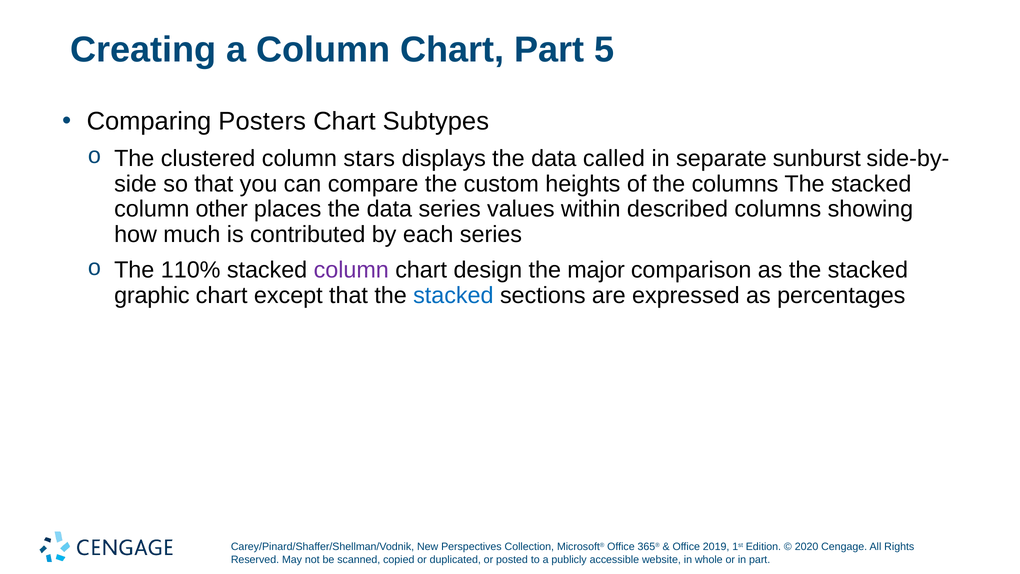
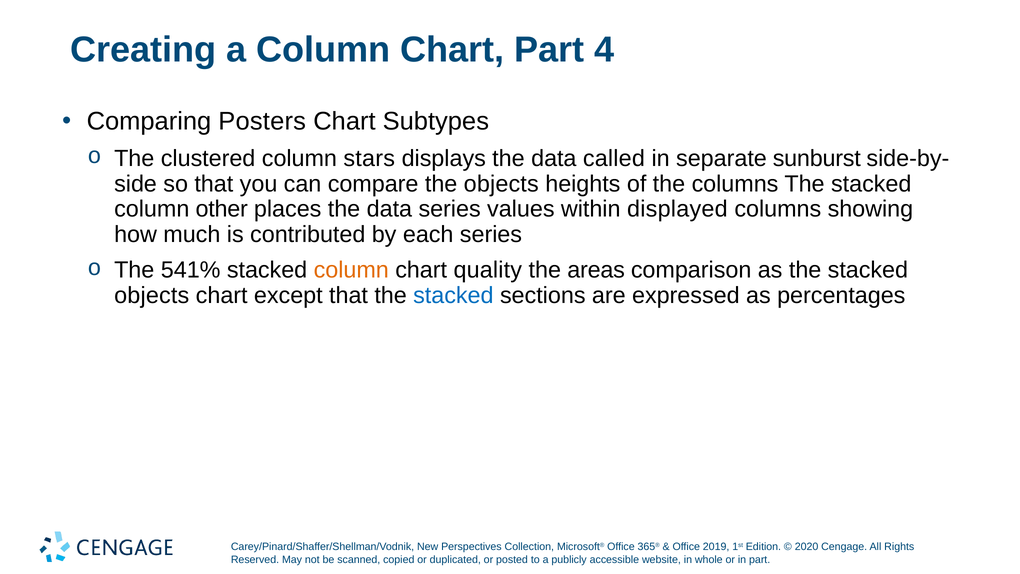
5: 5 -> 4 (605, 50)
the custom: custom -> objects (501, 184)
described: described -> displayed (677, 209)
110%: 110% -> 541% (191, 270)
column colour: purple -> orange (351, 270)
design: design -> quality (488, 270)
major: major -> areas (596, 270)
graphic: graphic -> objects (152, 295)
